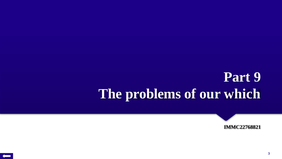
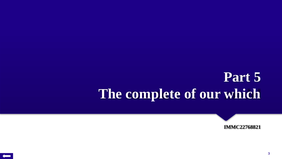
9: 9 -> 5 (257, 77)
problems: problems -> complete (153, 94)
